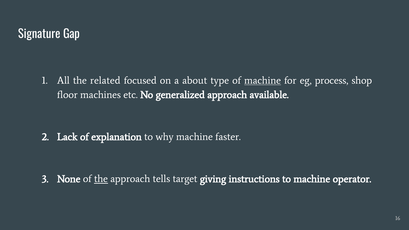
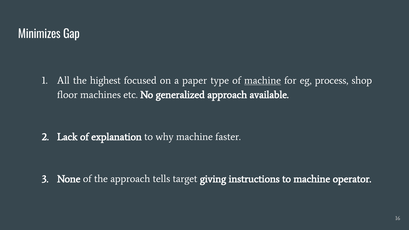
Signature: Signature -> Minimizes (39, 34)
related: related -> highest (105, 80)
about: about -> paper (195, 80)
the underline: present -> none (101, 179)
